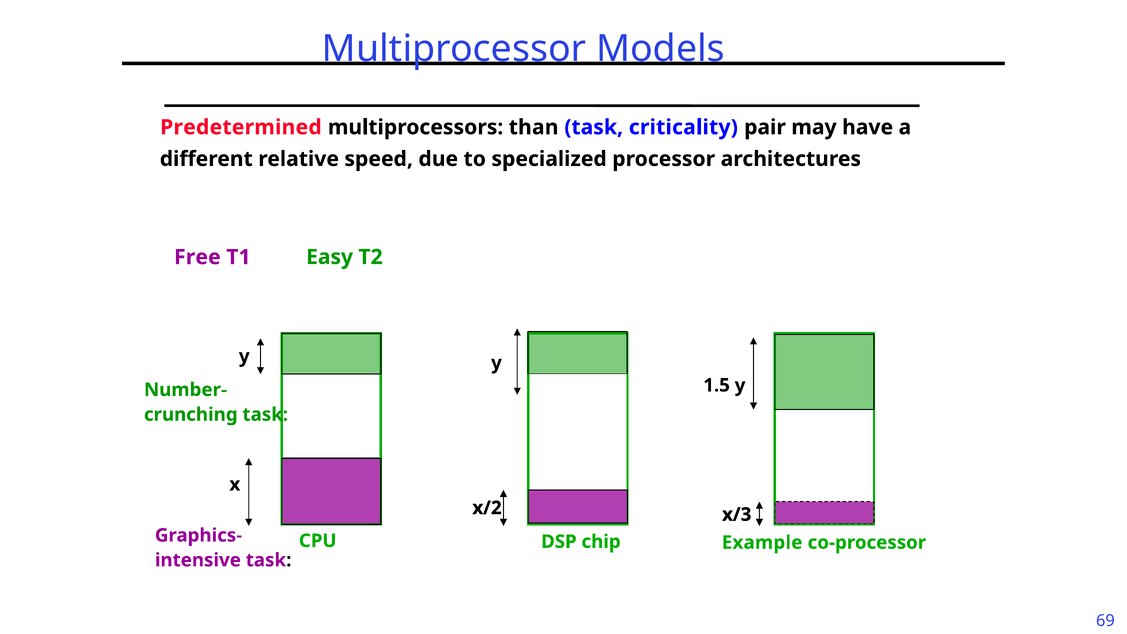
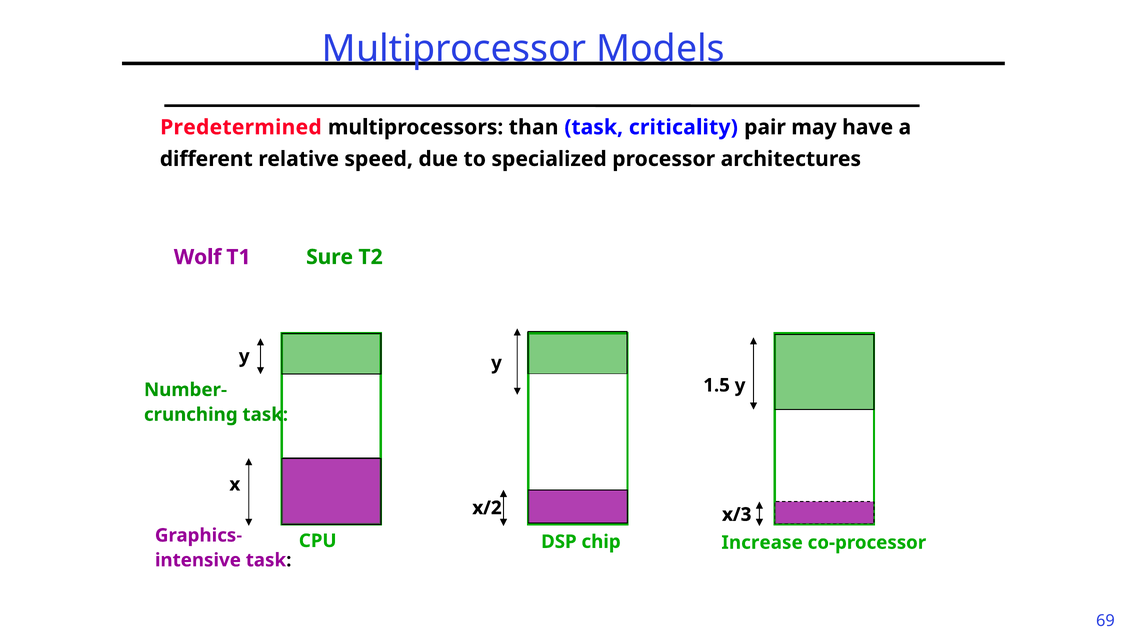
Free: Free -> Wolf (198, 257)
Easy: Easy -> Sure (330, 257)
Example: Example -> Increase (762, 543)
